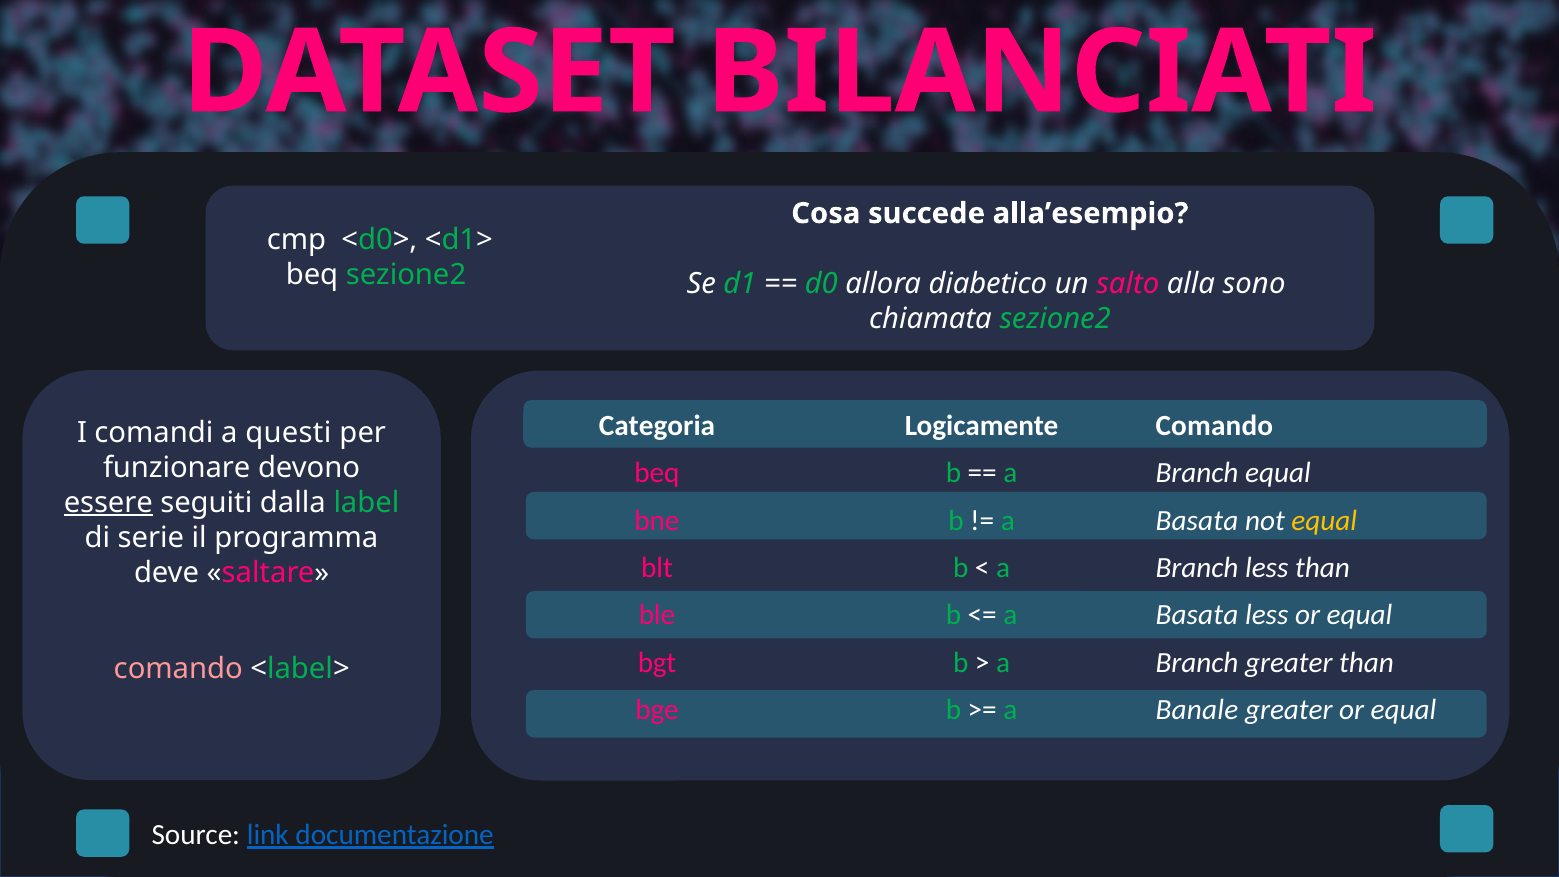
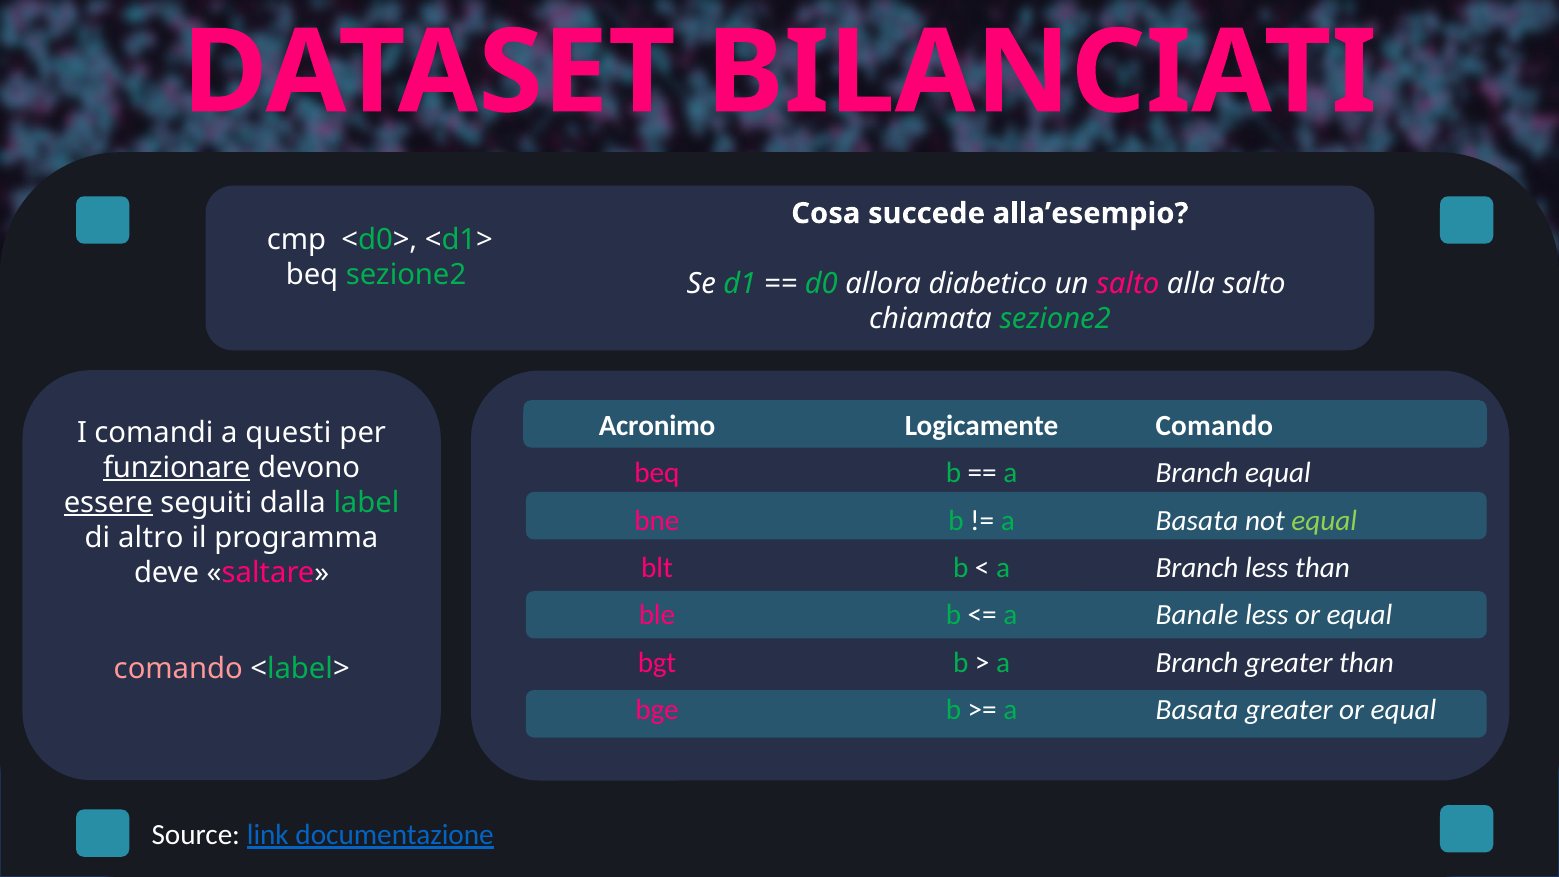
alla sono: sono -> salto (1254, 284)
Categoria: Categoria -> Acronimo (657, 426)
funzionare underline: none -> present (177, 468)
equal colour: yellow -> light green (1324, 520)
serie: serie -> altro (151, 538)
Basata: Basata -> Banale (1197, 615)
Banale: Banale -> Basata (1197, 710)
